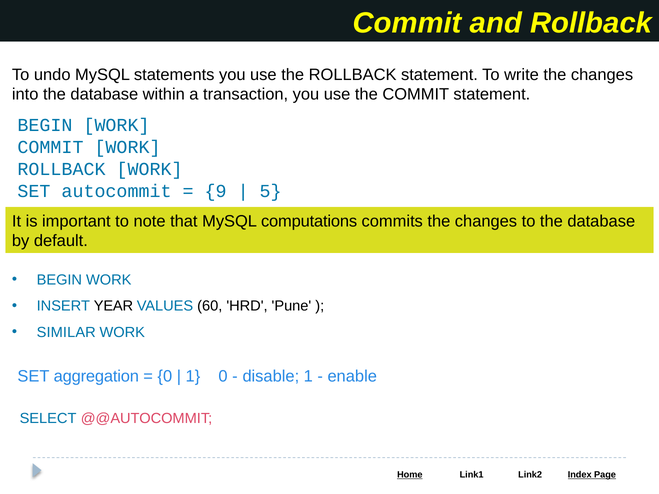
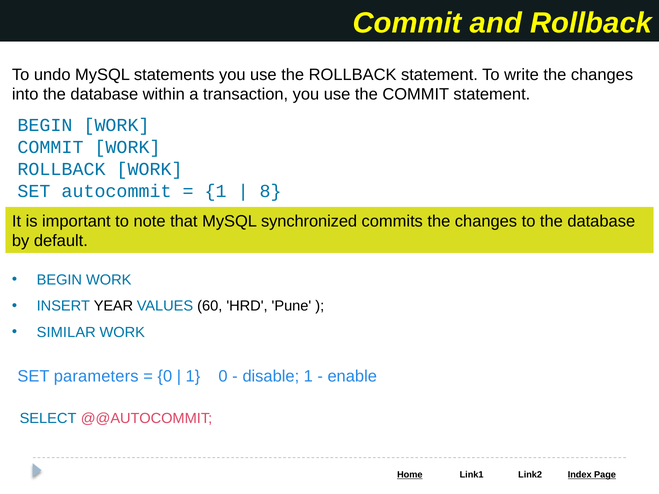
9: 9 -> 1 (216, 191)
5: 5 -> 8 (271, 191)
computations: computations -> synchronized (309, 221)
aggregation: aggregation -> parameters (96, 377)
